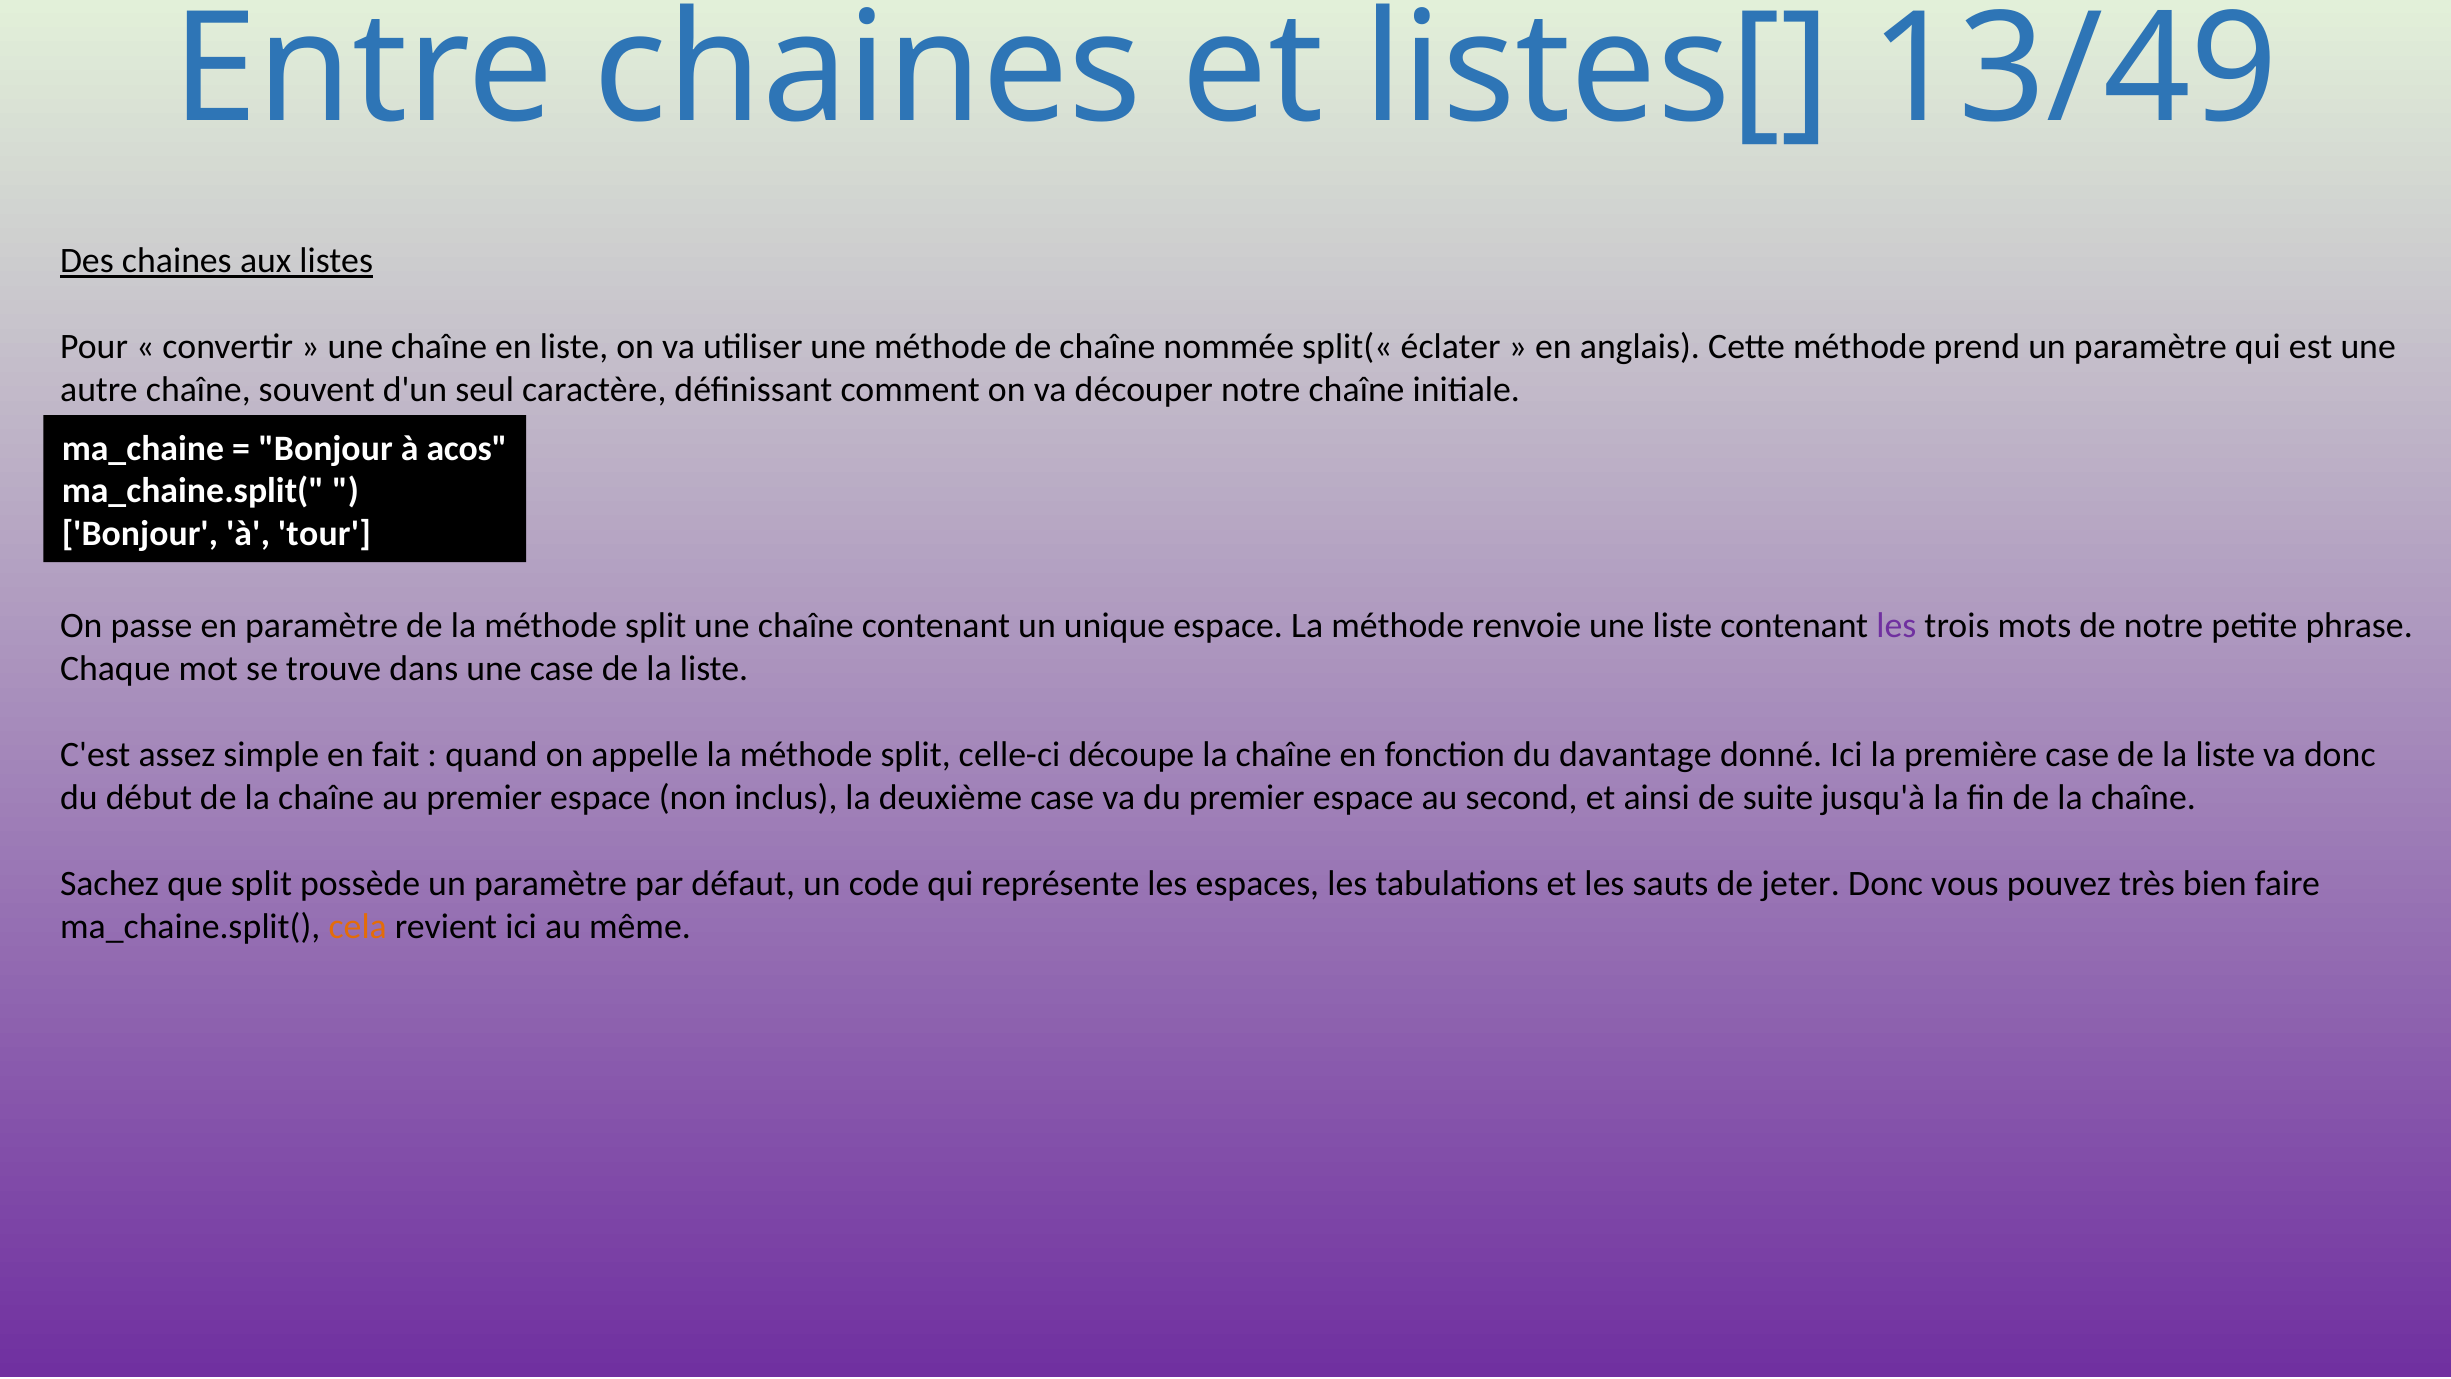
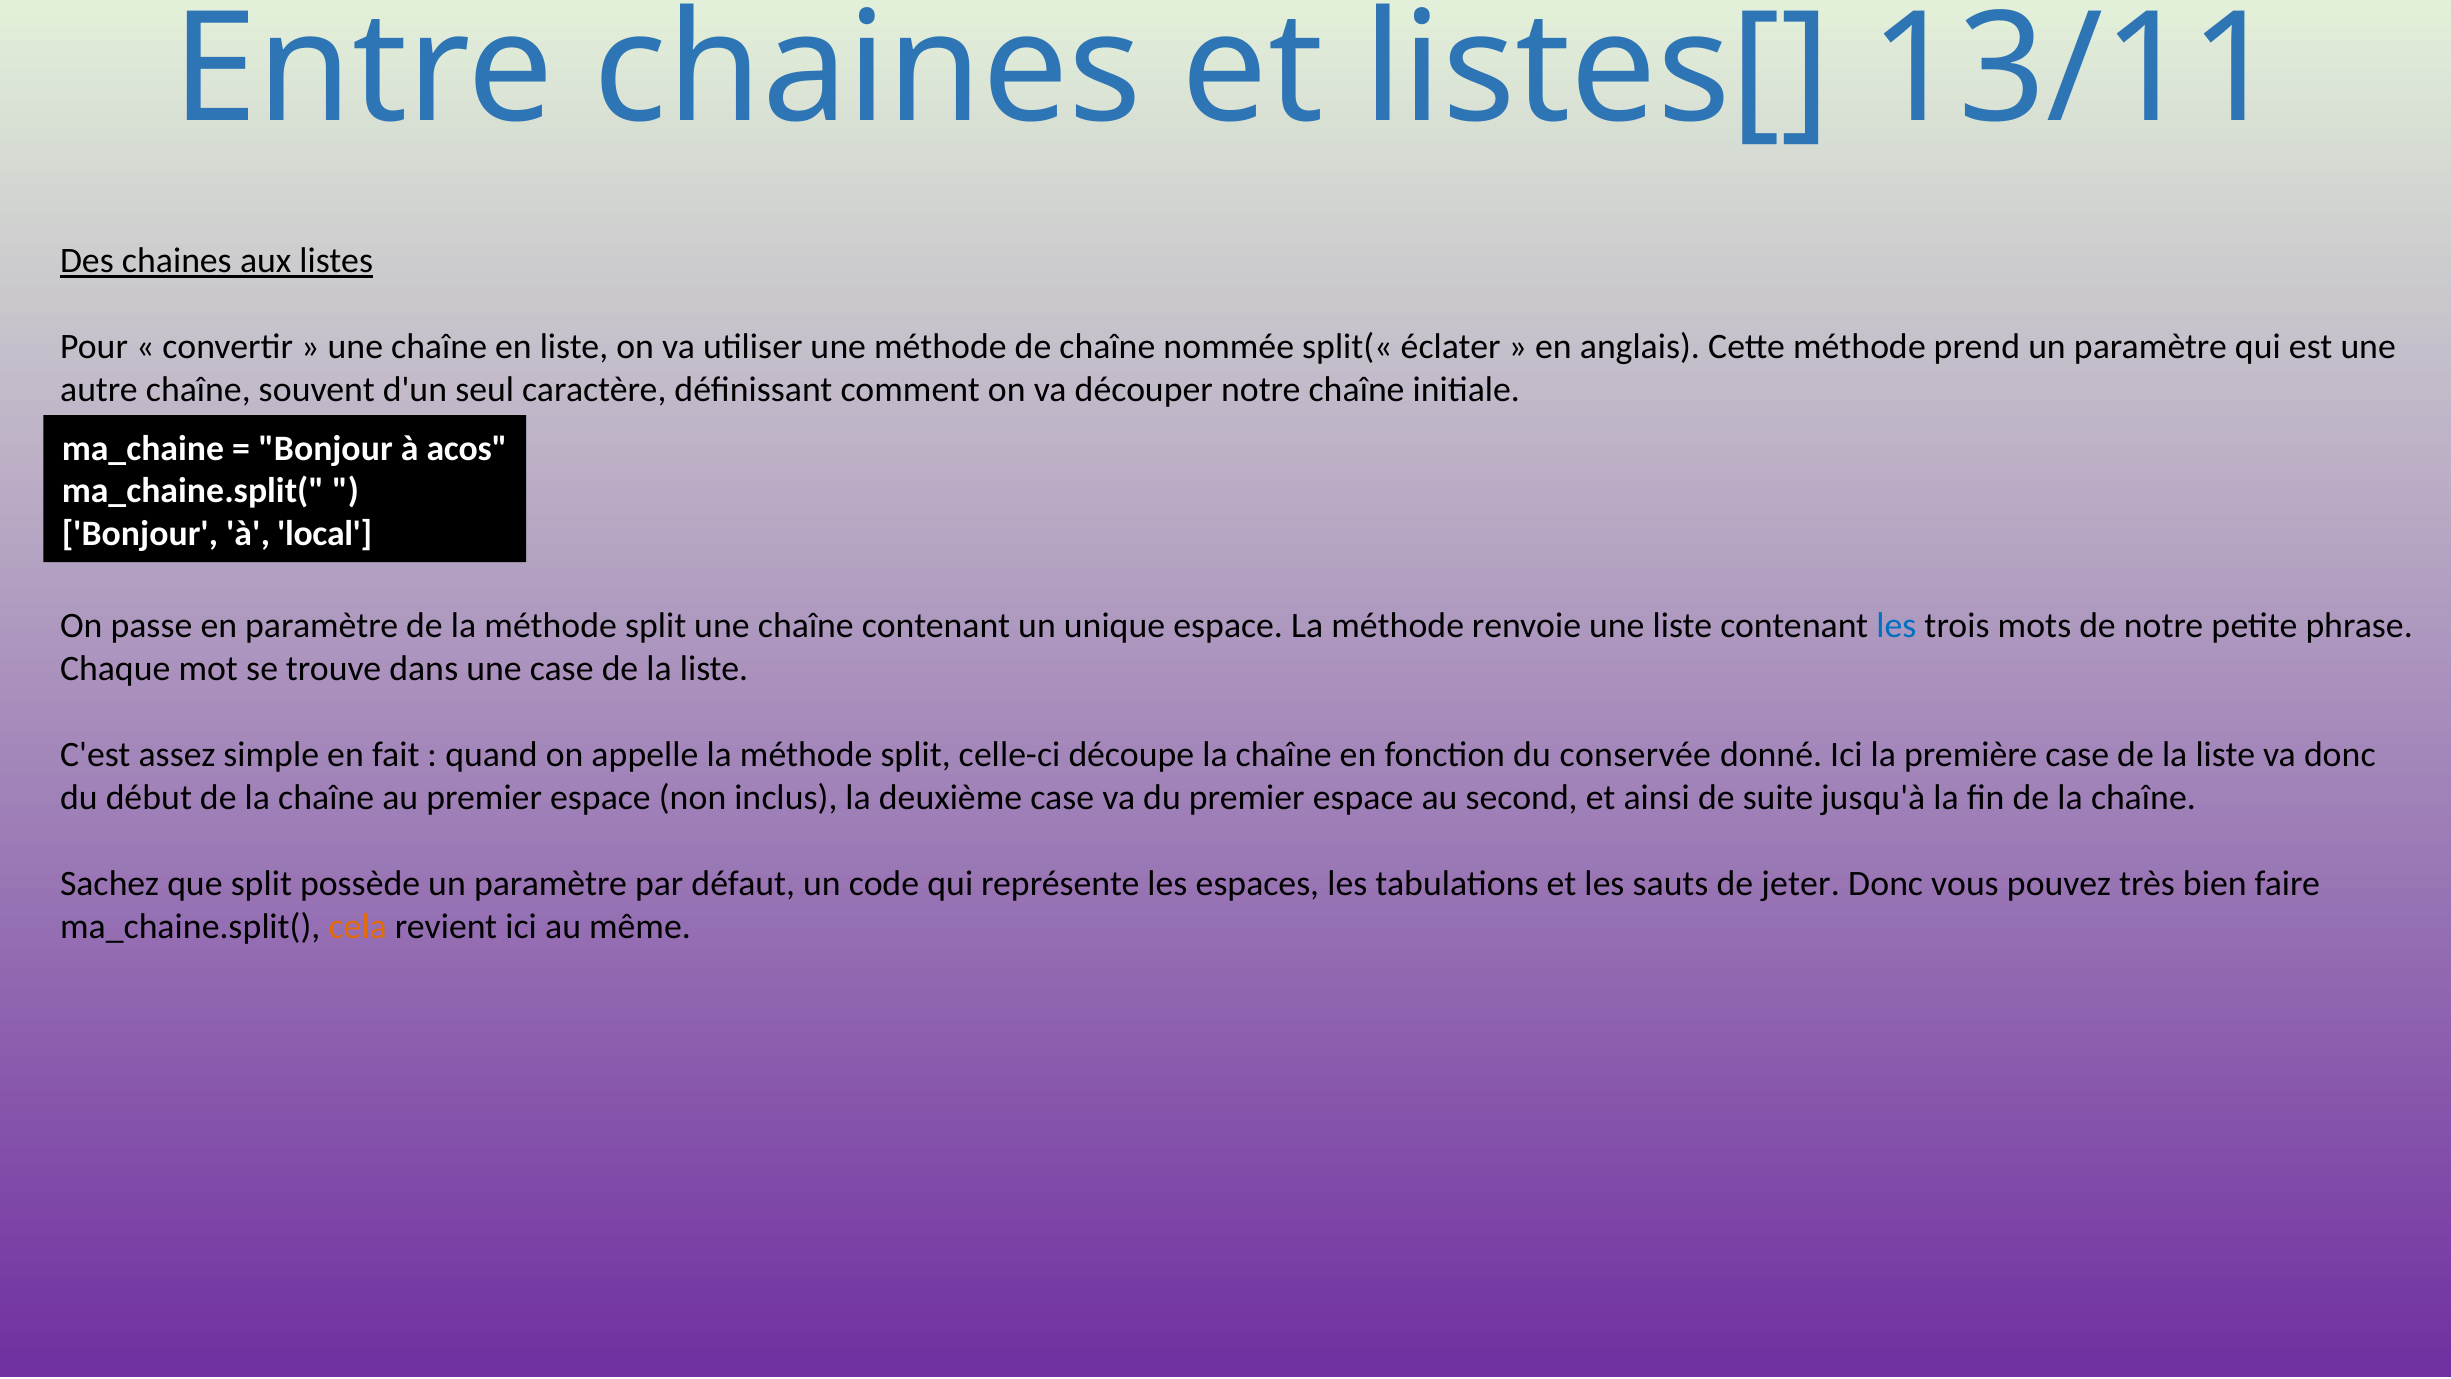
13/49: 13/49 -> 13/11 (2075, 70)
tour: tour -> local (325, 534)
les colour: purple -> blue (1896, 626)
davantage: davantage -> conservée (1635, 755)
